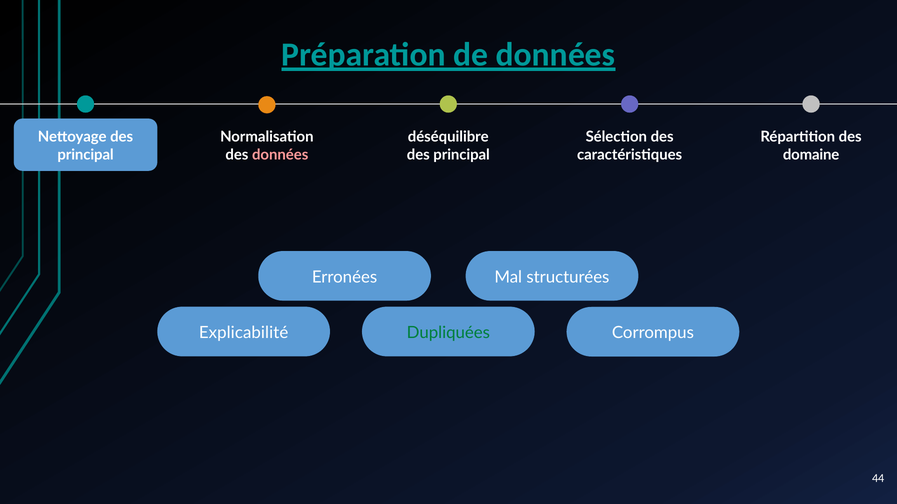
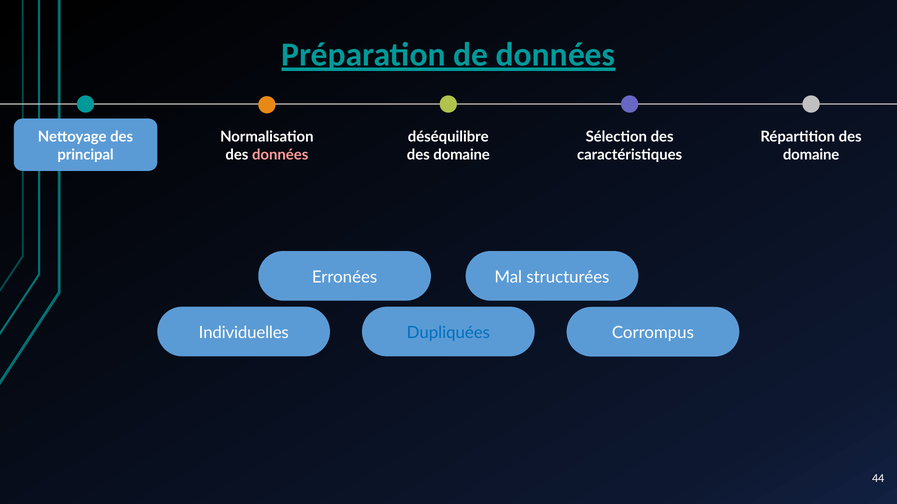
principal: principal -> domaine (462, 155)
Explicabilité: Explicabilité -> Individuelles (244, 333)
Dupliquées colour: green -> blue (448, 333)
